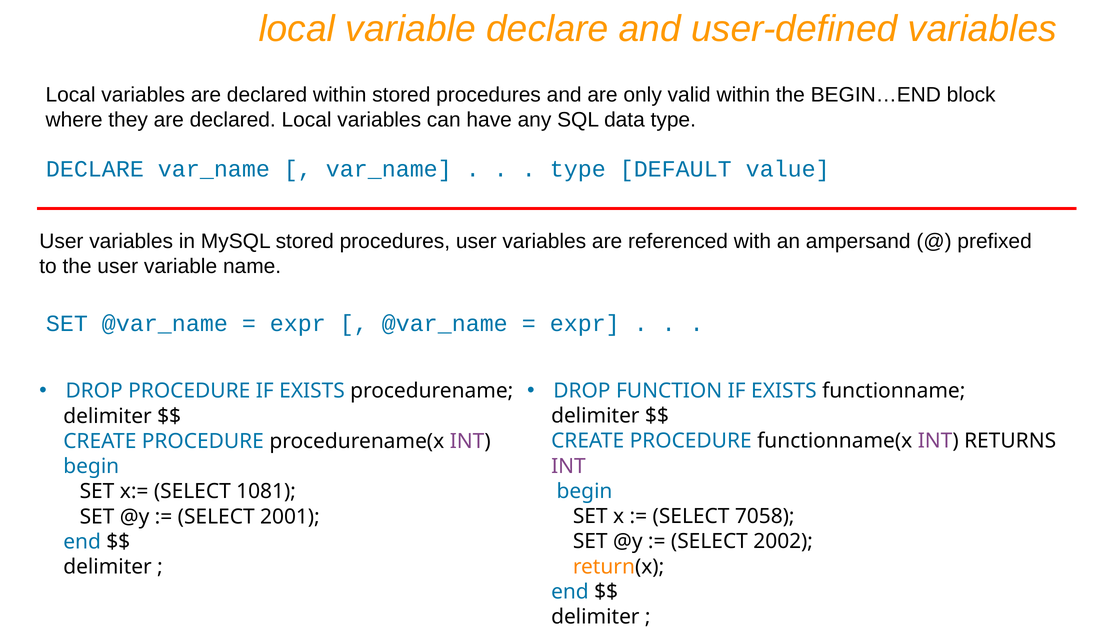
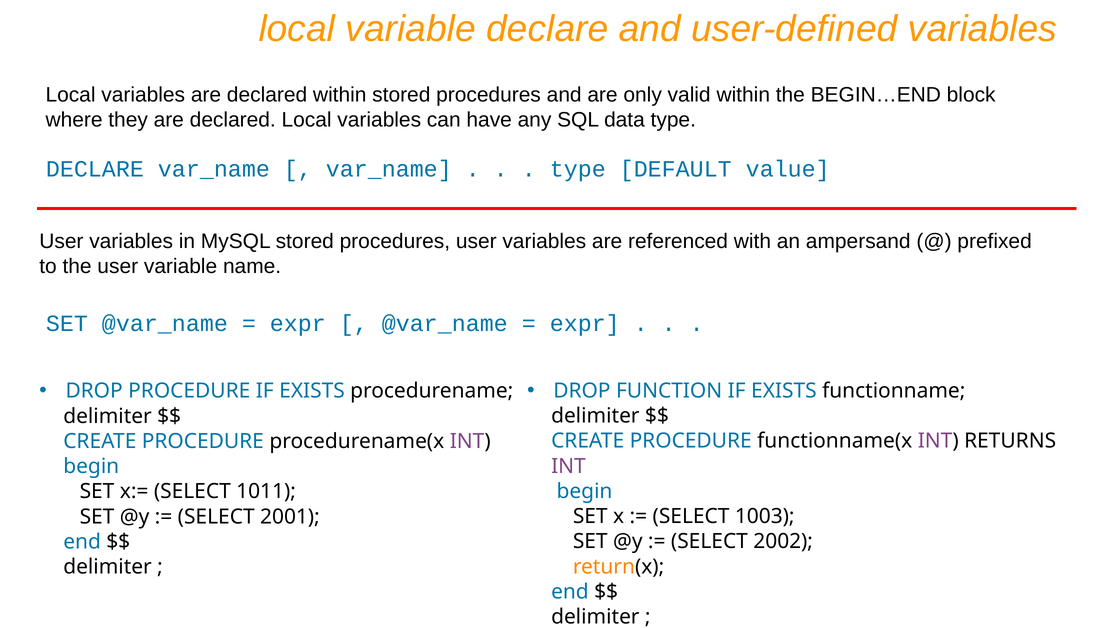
1081: 1081 -> 1011 (266, 492)
7058: 7058 -> 1003 (765, 517)
